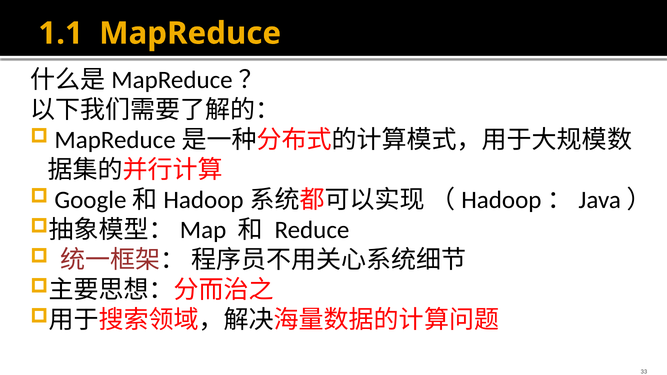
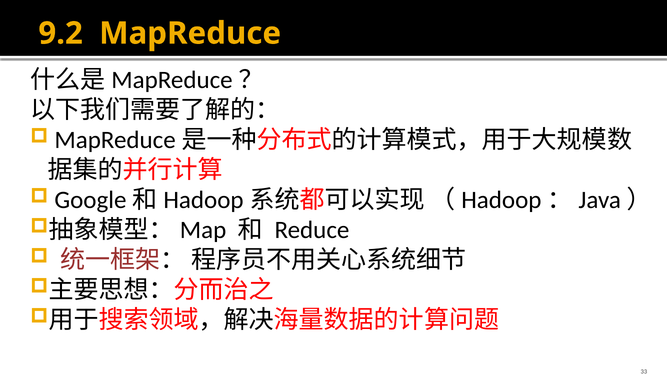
1.1: 1.1 -> 9.2 (61, 33)
